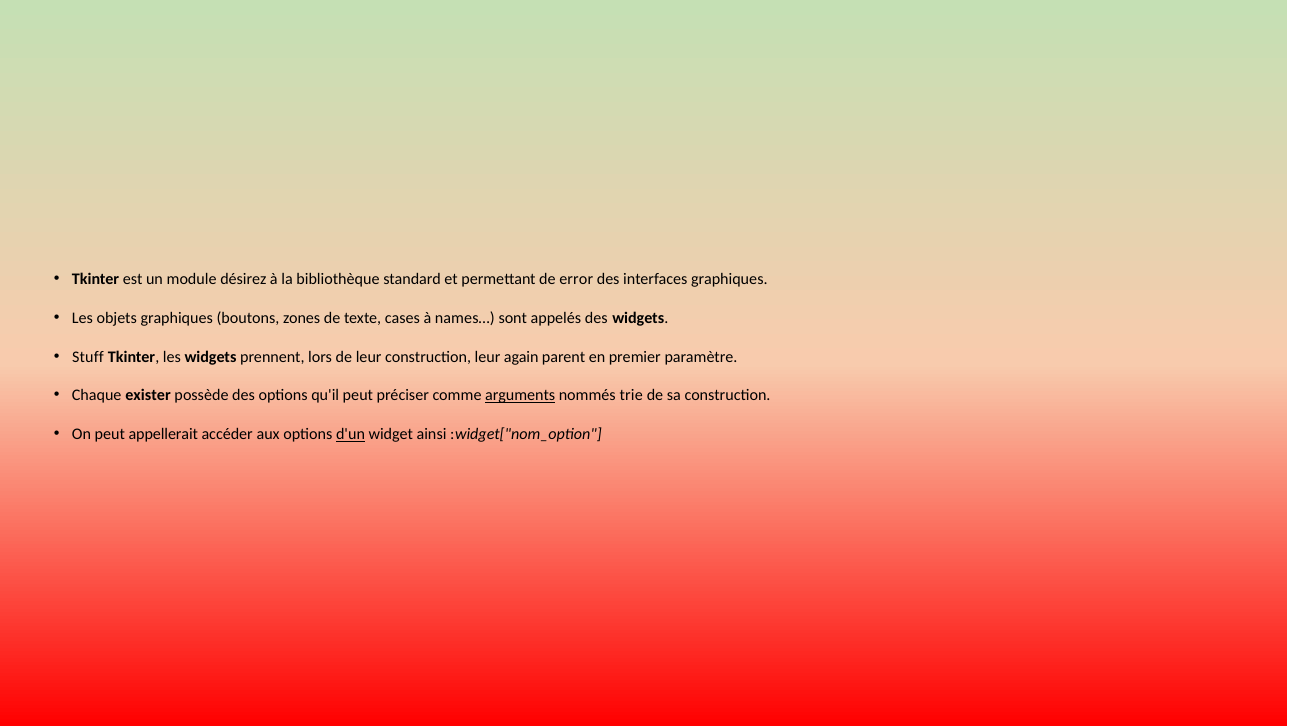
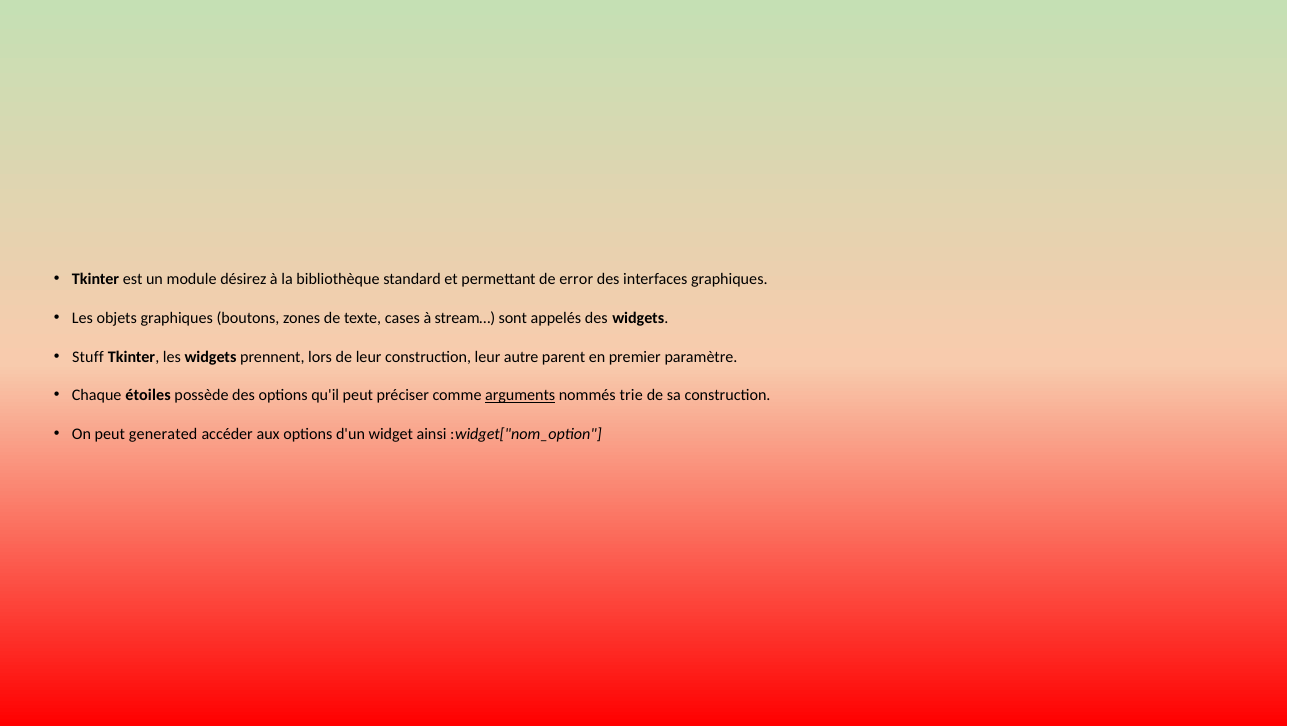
names…: names… -> stream… (465, 318)
again: again -> autre (521, 357)
exister: exister -> étoiles (148, 395)
appellerait: appellerait -> generated (163, 434)
d'un underline: present -> none (351, 434)
